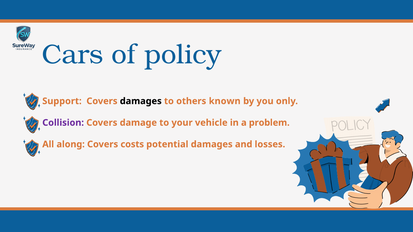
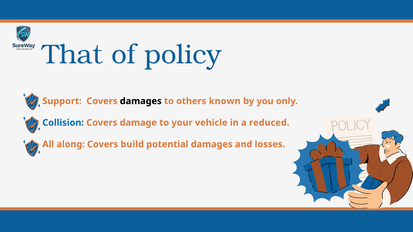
Cars: Cars -> That (73, 55)
Collision colour: purple -> blue (63, 123)
problem: problem -> reduced (269, 123)
costs: costs -> build (132, 144)
